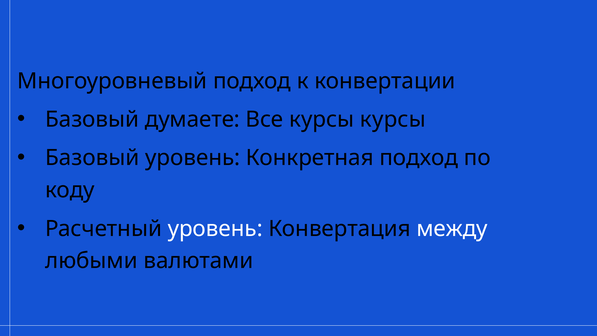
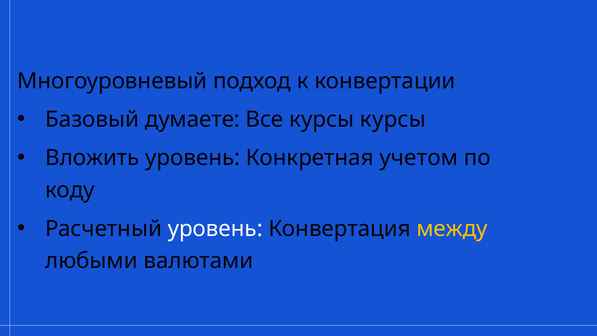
Базовый: Базовый -> Вложить (92, 158)
Конкретная подход: подход -> учетом (419, 158)
между colour: white -> yellow (452, 228)
